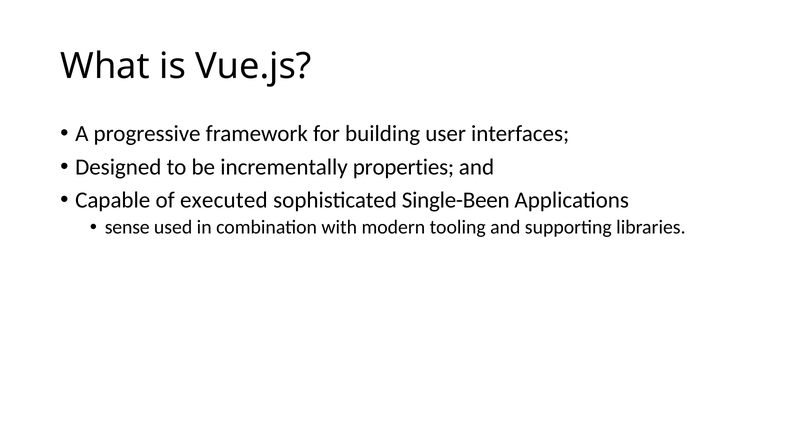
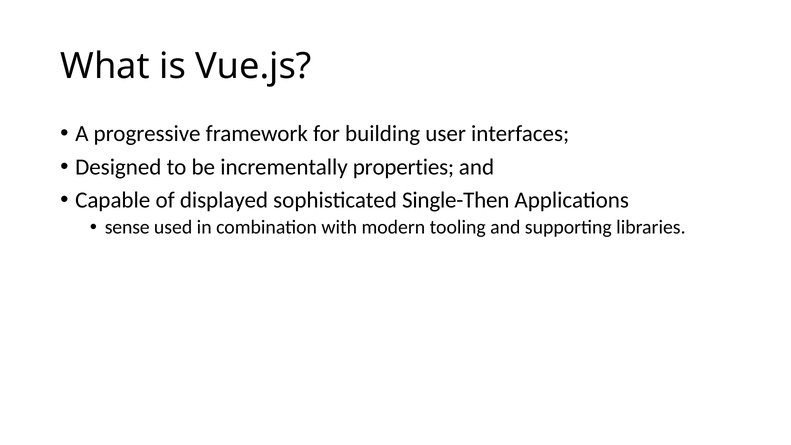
executed: executed -> displayed (224, 200)
Single-Been: Single-Been -> Single-Then (456, 200)
